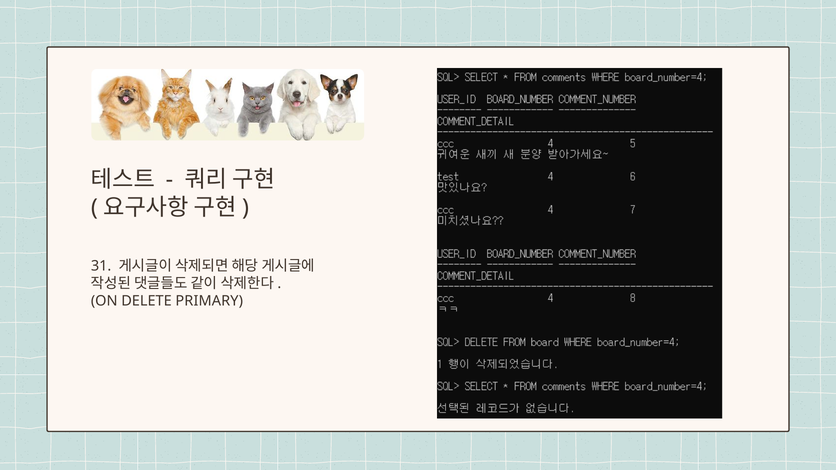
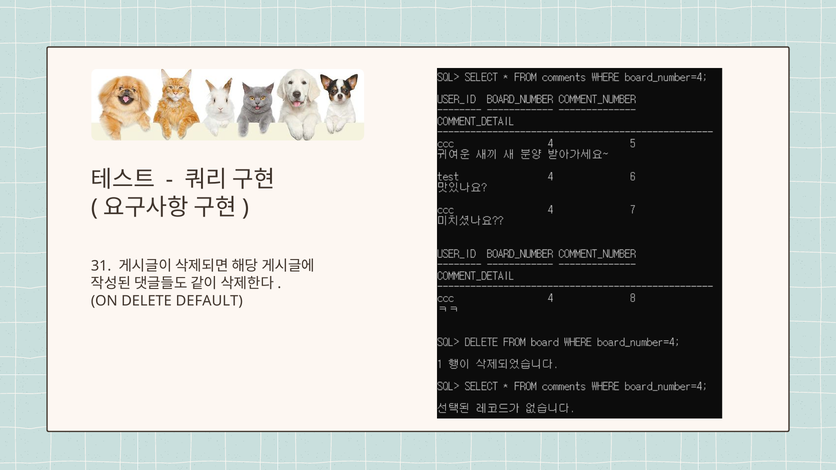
PRIMARY: PRIMARY -> DEFAULT (209, 301)
